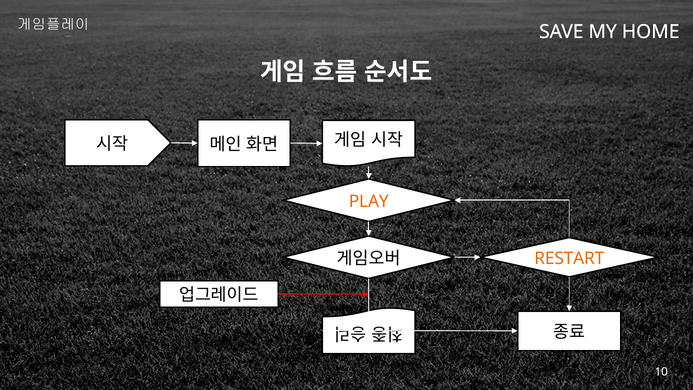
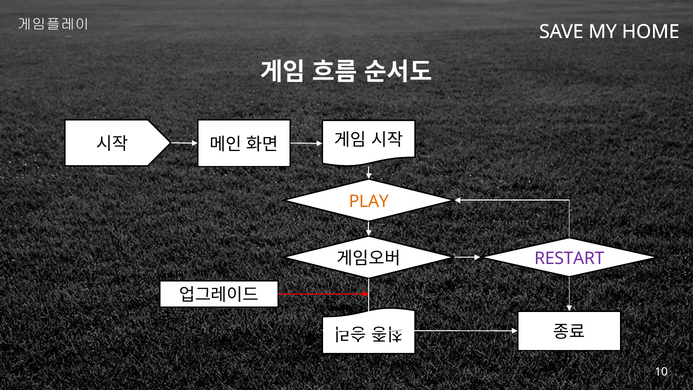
RESTART colour: orange -> purple (569, 258)
